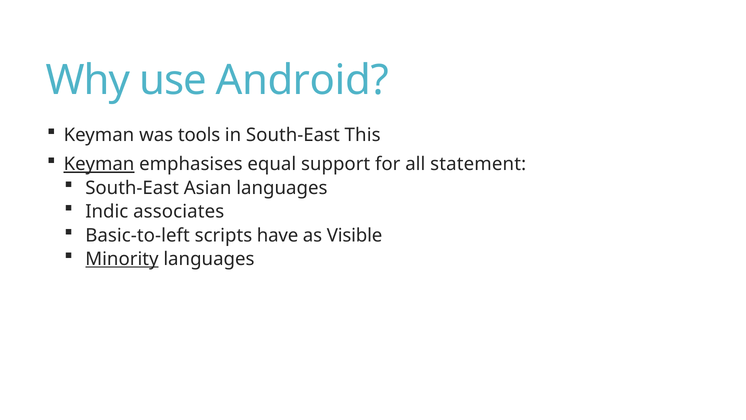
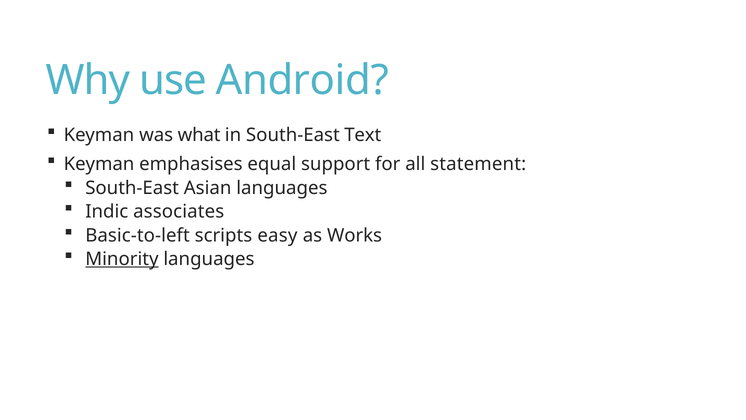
tools: tools -> what (199, 135)
This: This -> Text (363, 135)
Keyman underline: present -> none (99, 164)
have: have -> easy (277, 235)
Visible: Visible -> Works (355, 235)
